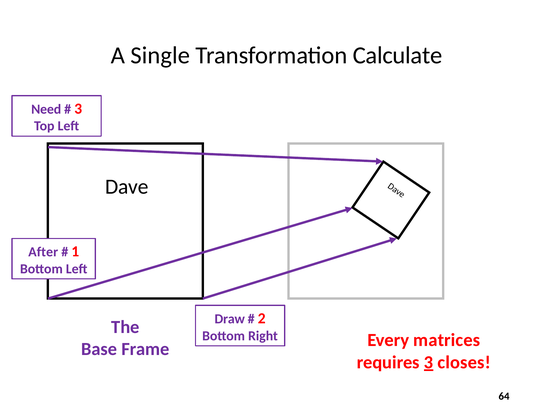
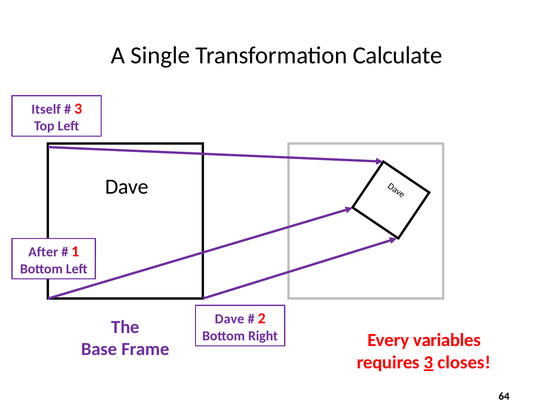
Need: Need -> Itself (46, 109)
Draw: Draw -> Dave (230, 319)
matrices: matrices -> variables (447, 340)
